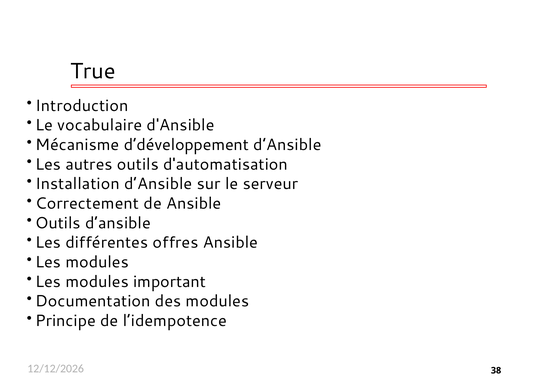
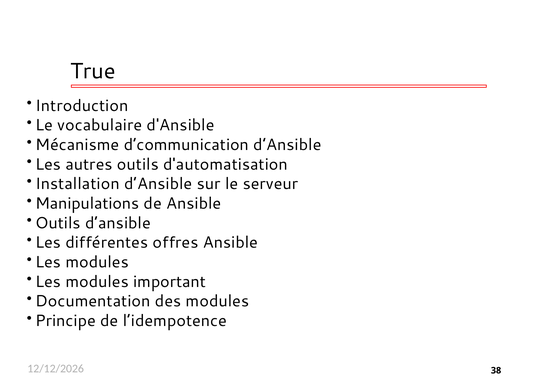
d’développement: d’développement -> d’communication (186, 144)
Correctement: Correctement -> Manipulations (87, 203)
